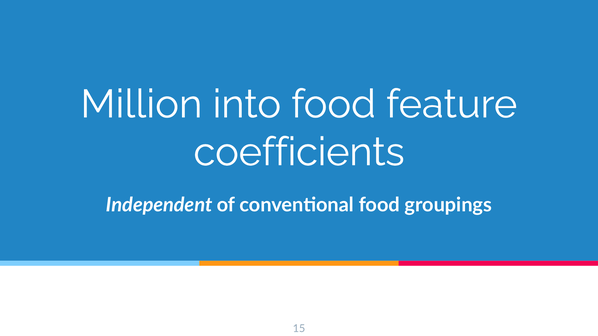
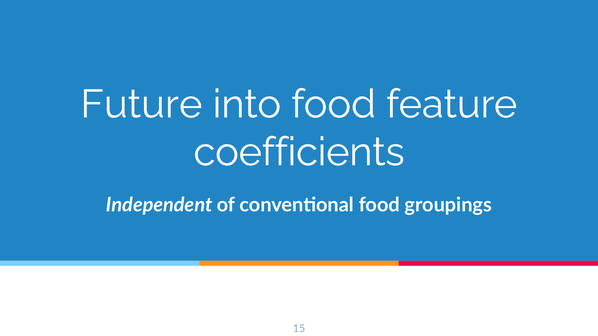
Million: Million -> Future (141, 104)
